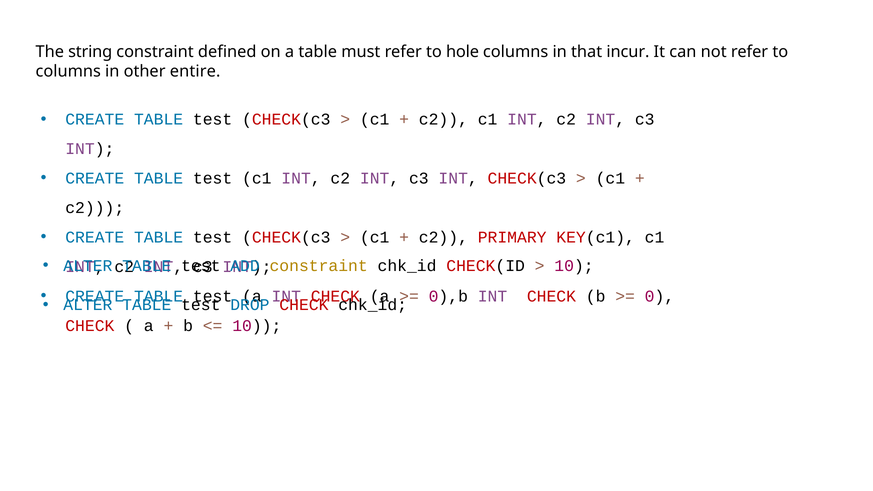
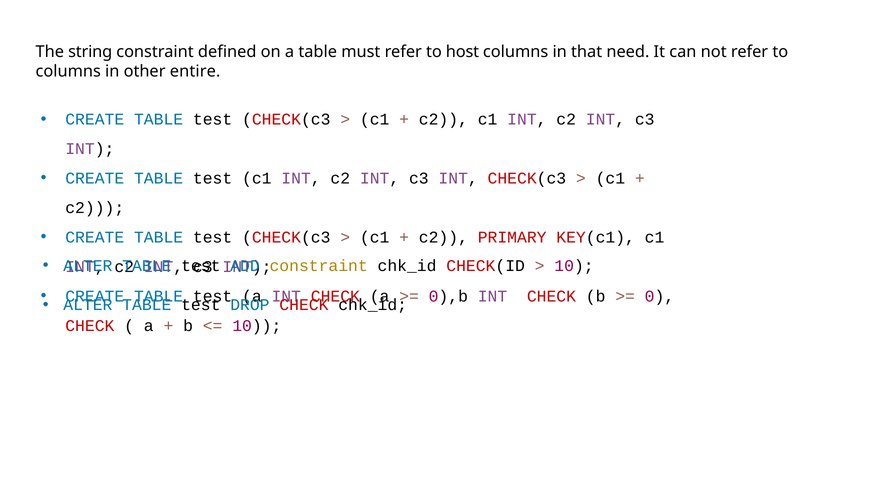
hole: hole -> host (462, 52)
incur: incur -> need (628, 52)
